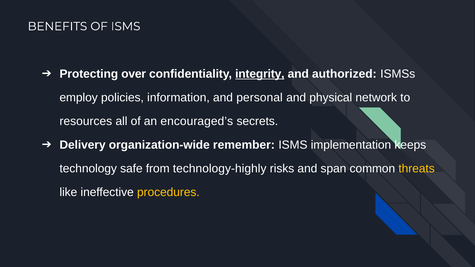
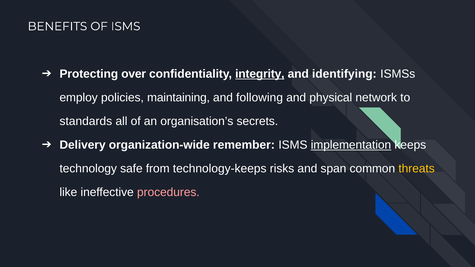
authorized: authorized -> identifying (344, 74)
information: information -> maintaining (179, 98)
personal: personal -> following (260, 98)
resources: resources -> standards (86, 121)
encouraged’s: encouraged’s -> organisation’s (197, 121)
implementation underline: none -> present (351, 145)
technology-highly: technology-highly -> technology-keeps (220, 169)
procedures colour: yellow -> pink (168, 192)
